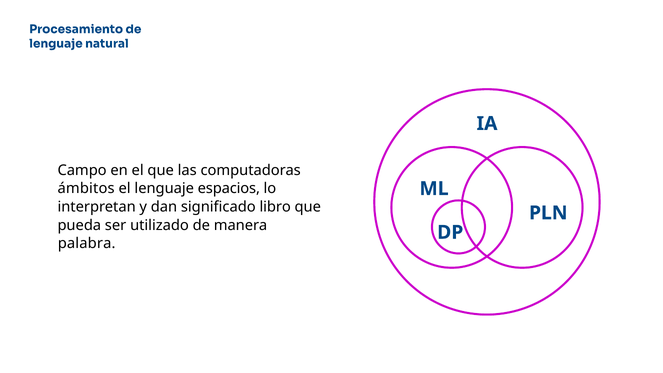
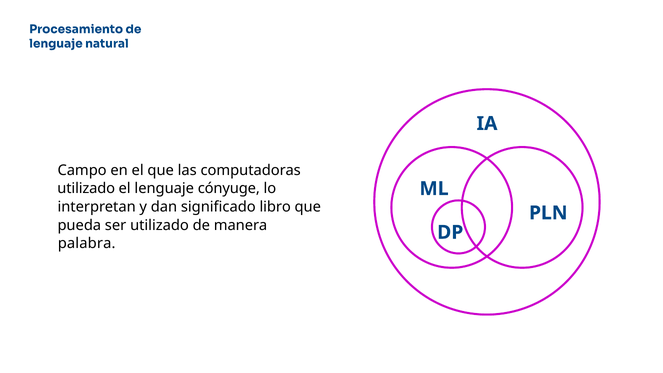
ámbitos: ámbitos -> utilizado (86, 189)
espacios: espacios -> cónyuge (229, 189)
